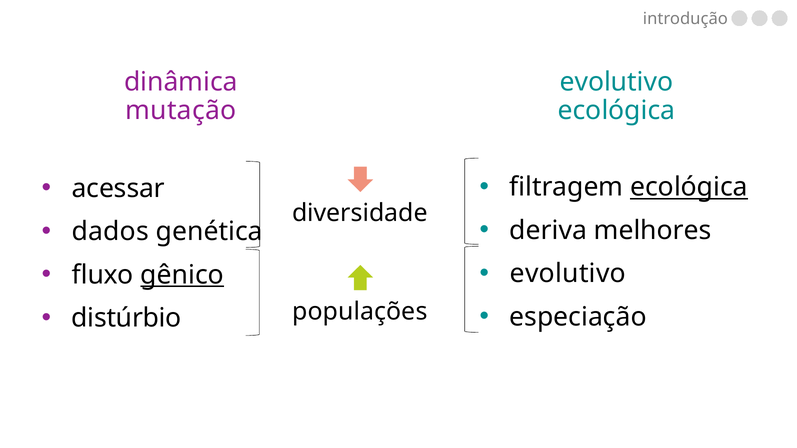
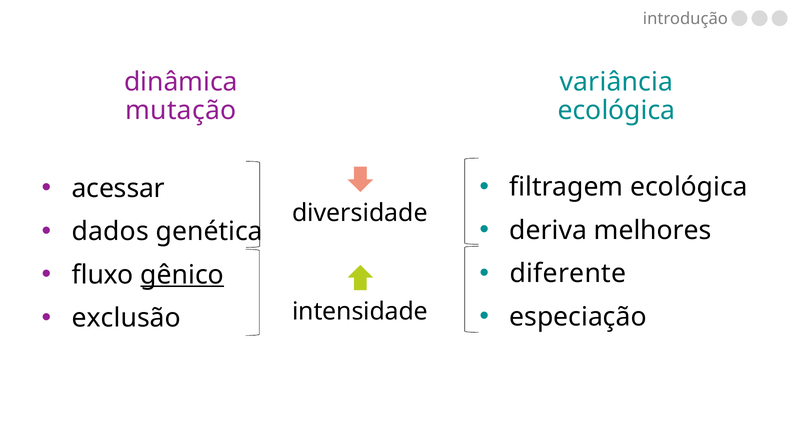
evolutivo: evolutivo -> variância (616, 82)
ecológica underline: present -> none (689, 187)
evolutivo: evolutivo -> diferente (568, 274)
populações: populações -> intensidade (360, 312)
distúrbio: distúrbio -> exclusão (126, 318)
